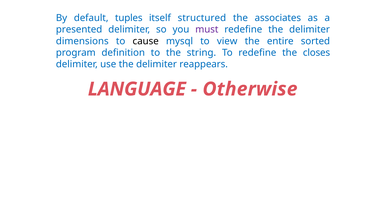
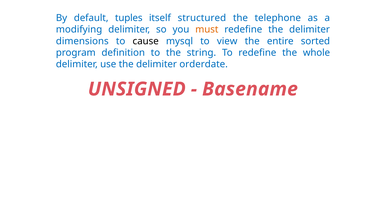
associates: associates -> telephone (278, 18)
presented: presented -> modifying (79, 30)
must colour: purple -> orange (207, 30)
closes: closes -> whole (316, 53)
reappears: reappears -> orderdate (204, 64)
LANGUAGE: LANGUAGE -> UNSIGNED (137, 89)
Otherwise: Otherwise -> Basename (250, 89)
